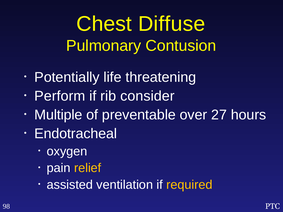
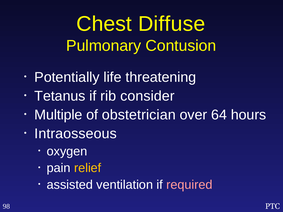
Perform: Perform -> Tetanus (60, 96)
preventable: preventable -> obstetrician (139, 115)
27: 27 -> 64 (219, 115)
Endotracheal: Endotracheal -> Intraosseous (76, 134)
required colour: yellow -> pink (189, 185)
